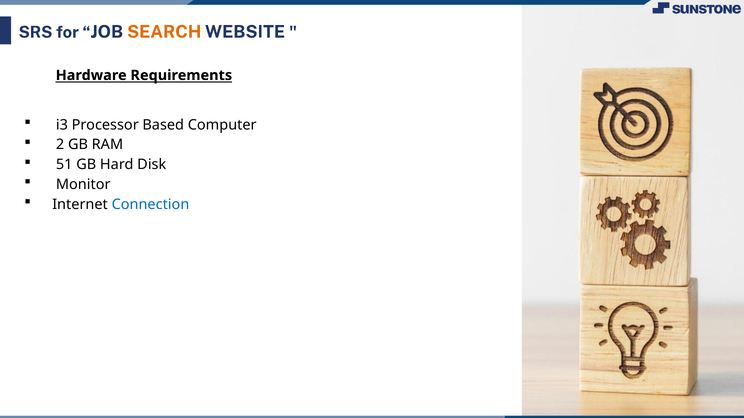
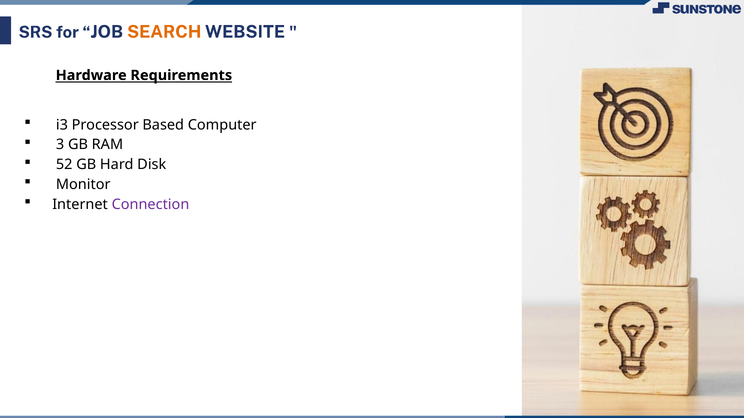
2: 2 -> 3 (60, 145)
51: 51 -> 52 (64, 165)
Connection colour: blue -> purple (150, 205)
